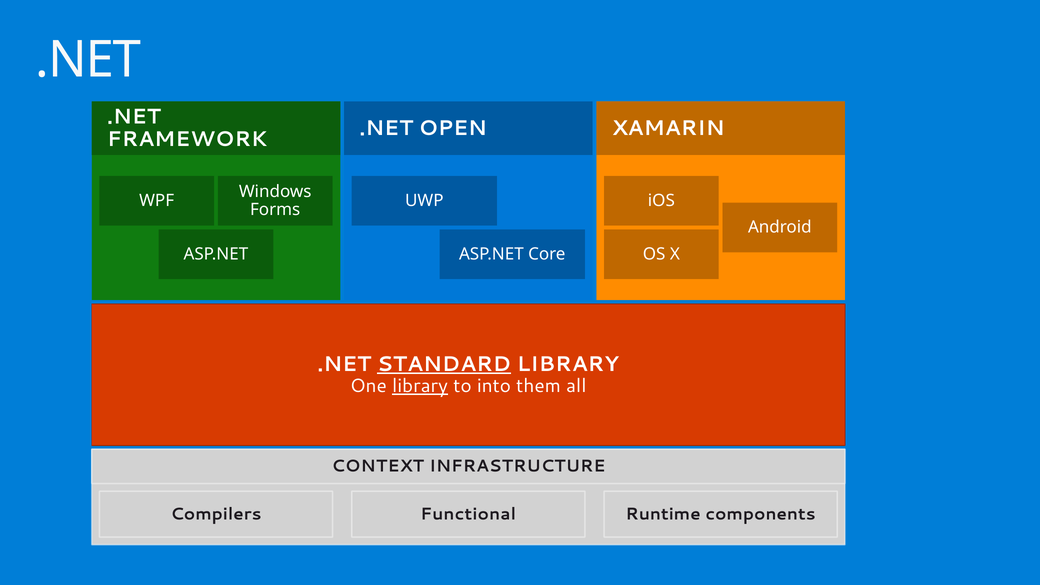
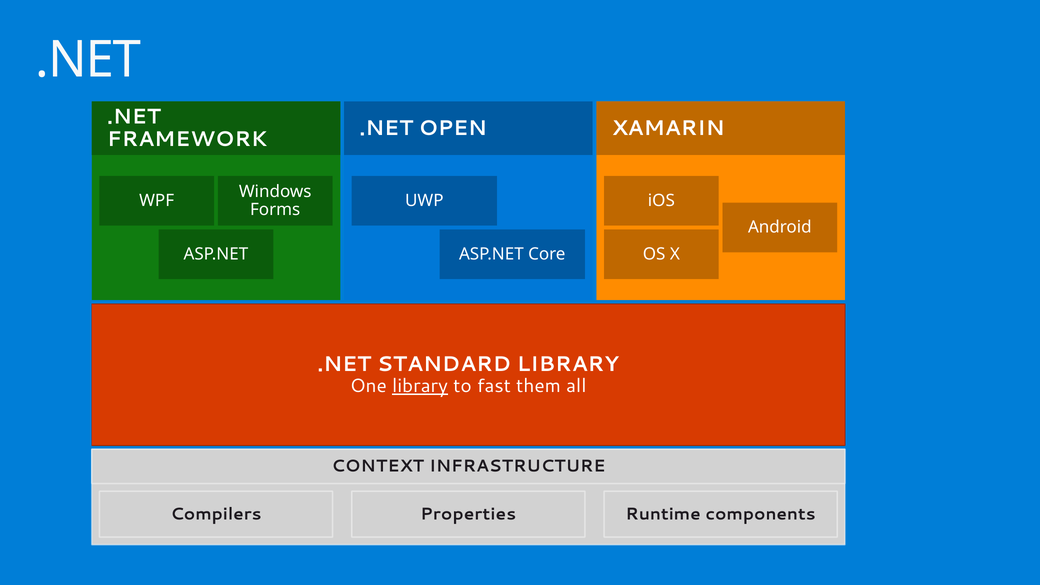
STANDARD underline: present -> none (444, 364)
into: into -> fast (494, 386)
Functional: Functional -> Properties (468, 514)
